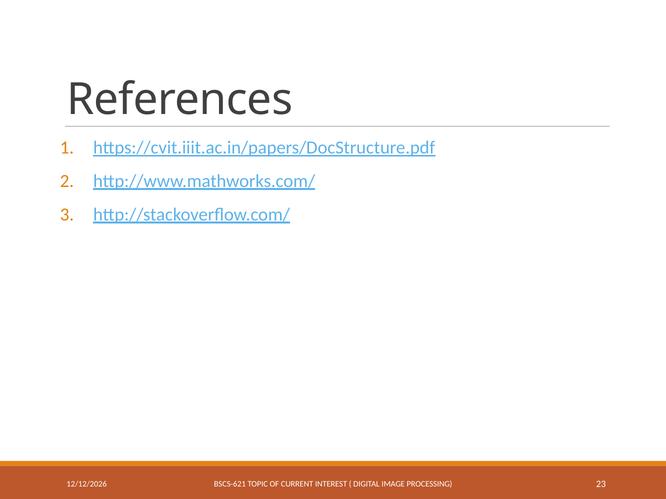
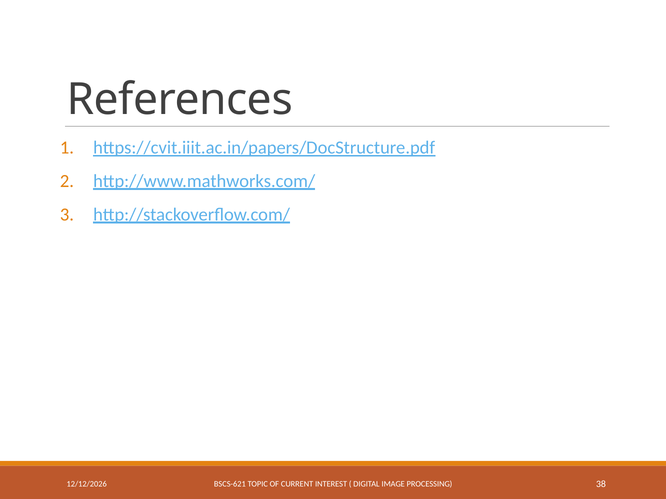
23: 23 -> 38 (601, 484)
